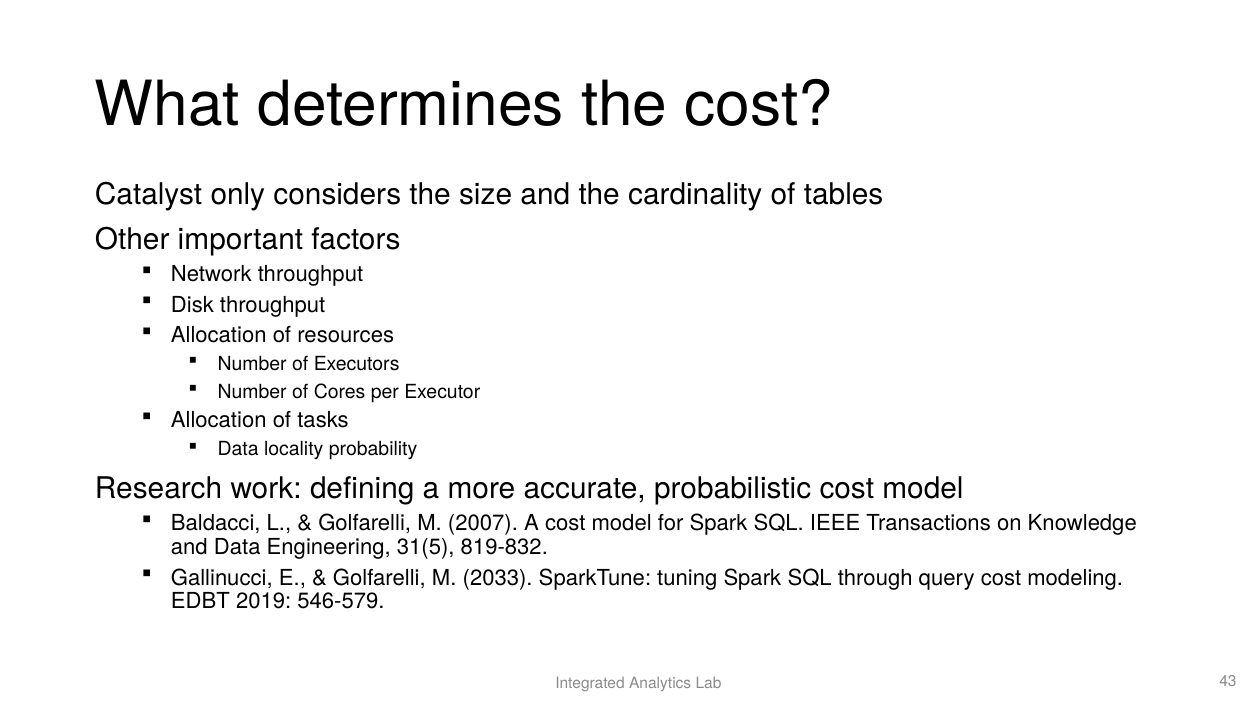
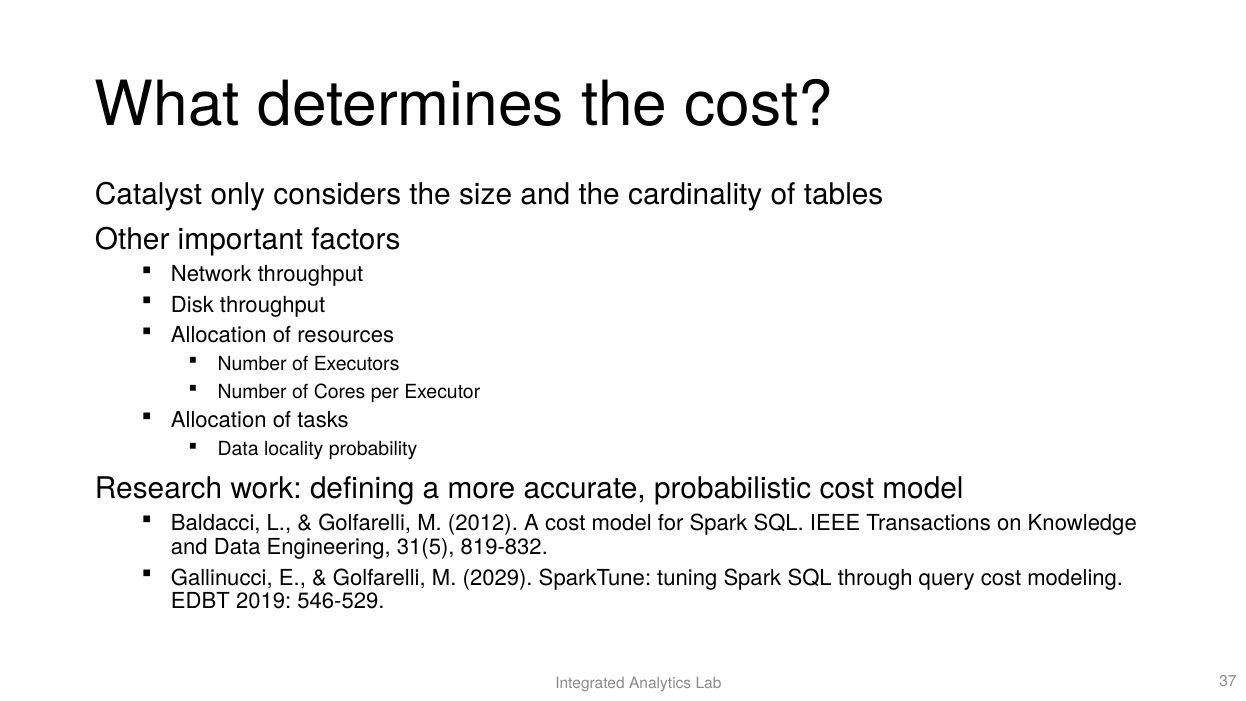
2007: 2007 -> 2012 (483, 523)
2033: 2033 -> 2029 (498, 578)
546-579: 546-579 -> 546-529 (341, 601)
43: 43 -> 37 (1228, 681)
